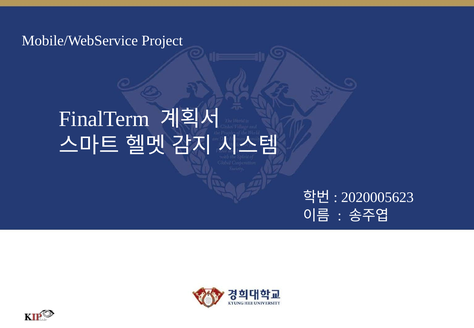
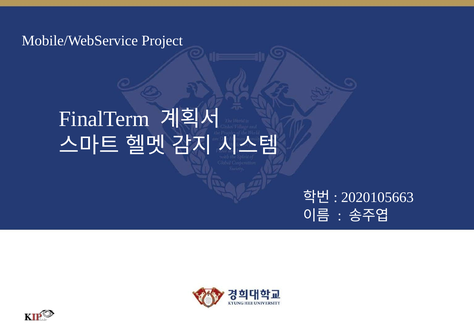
2020005623: 2020005623 -> 2020105663 (377, 198)
